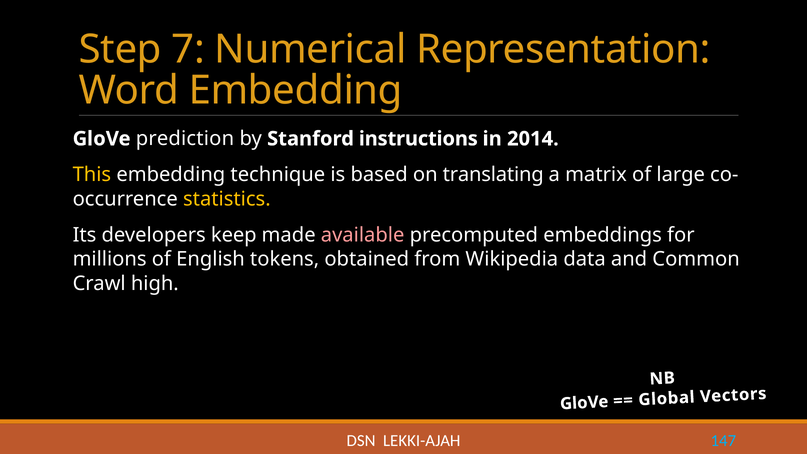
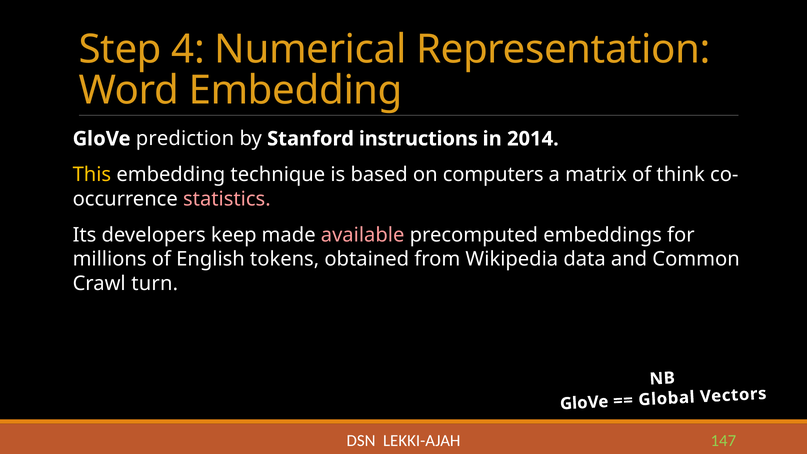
7: 7 -> 4 (188, 49)
translating: translating -> computers (493, 175)
large: large -> think (681, 175)
statistics colour: yellow -> pink (227, 199)
high: high -> turn (155, 283)
147 colour: light blue -> light green (723, 441)
